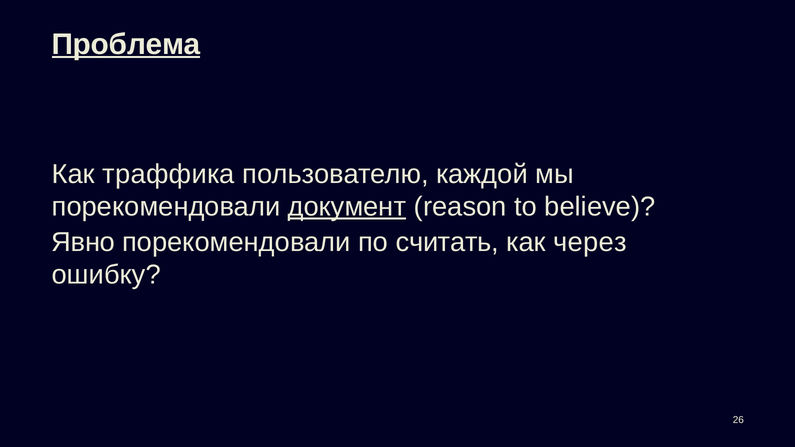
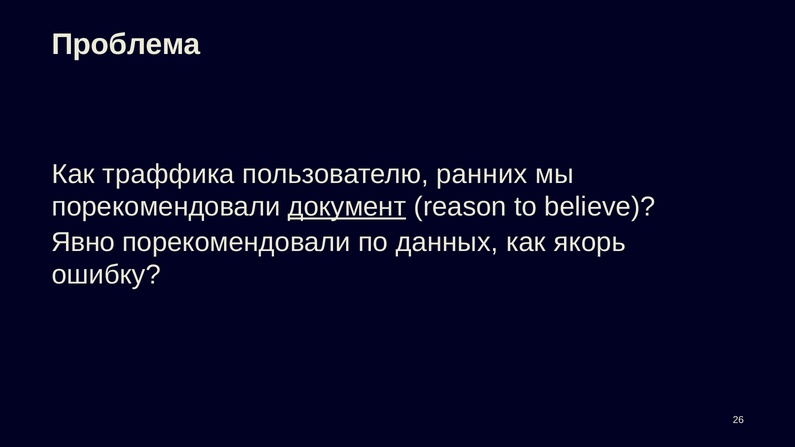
Проблема underline: present -> none (126, 44)
каждой: каждой -> ранних (482, 174)
считать: считать -> данных (447, 242)
через: через -> якорь (590, 242)
